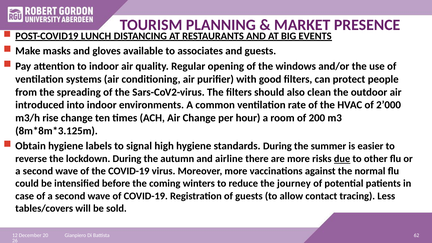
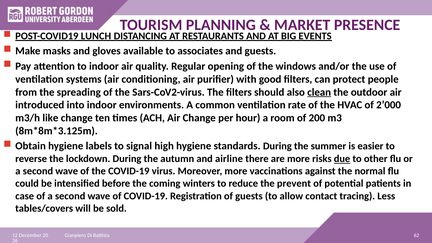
clean underline: none -> present (319, 92)
rise: rise -> like (50, 118)
journey: journey -> prevent (294, 184)
